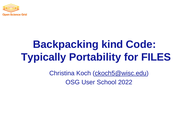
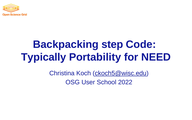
kind: kind -> step (112, 44)
FILES: FILES -> NEED (156, 57)
